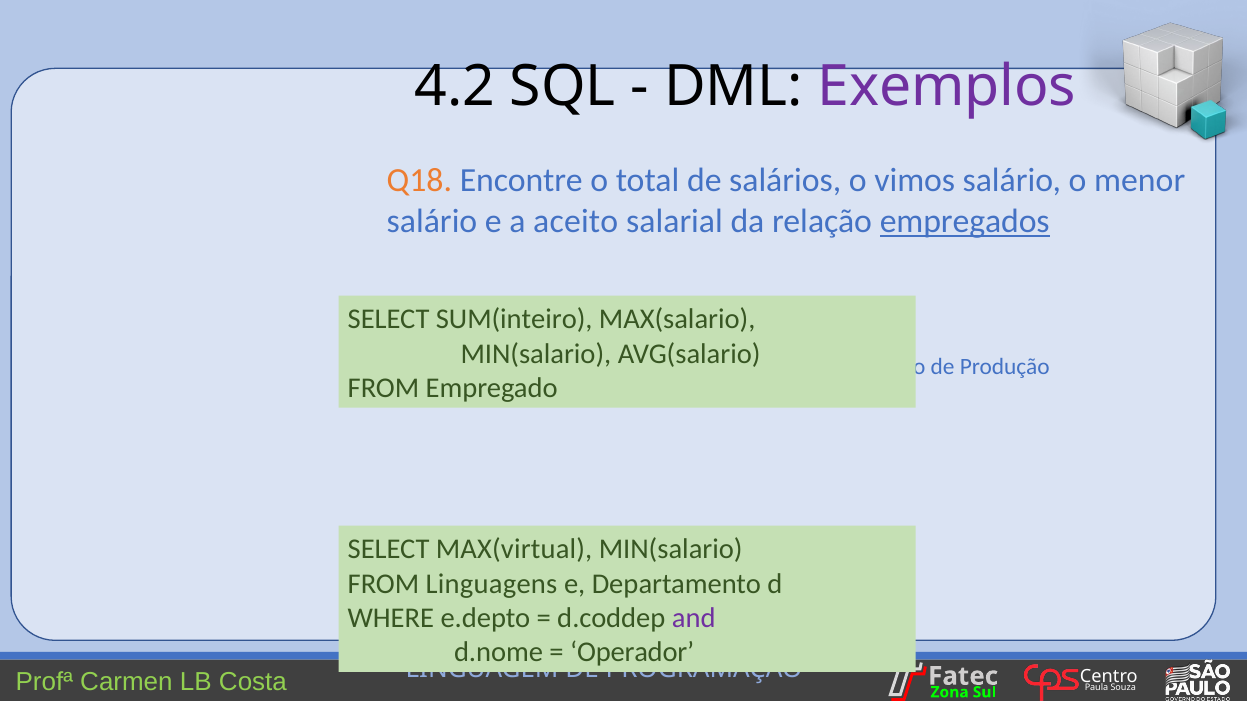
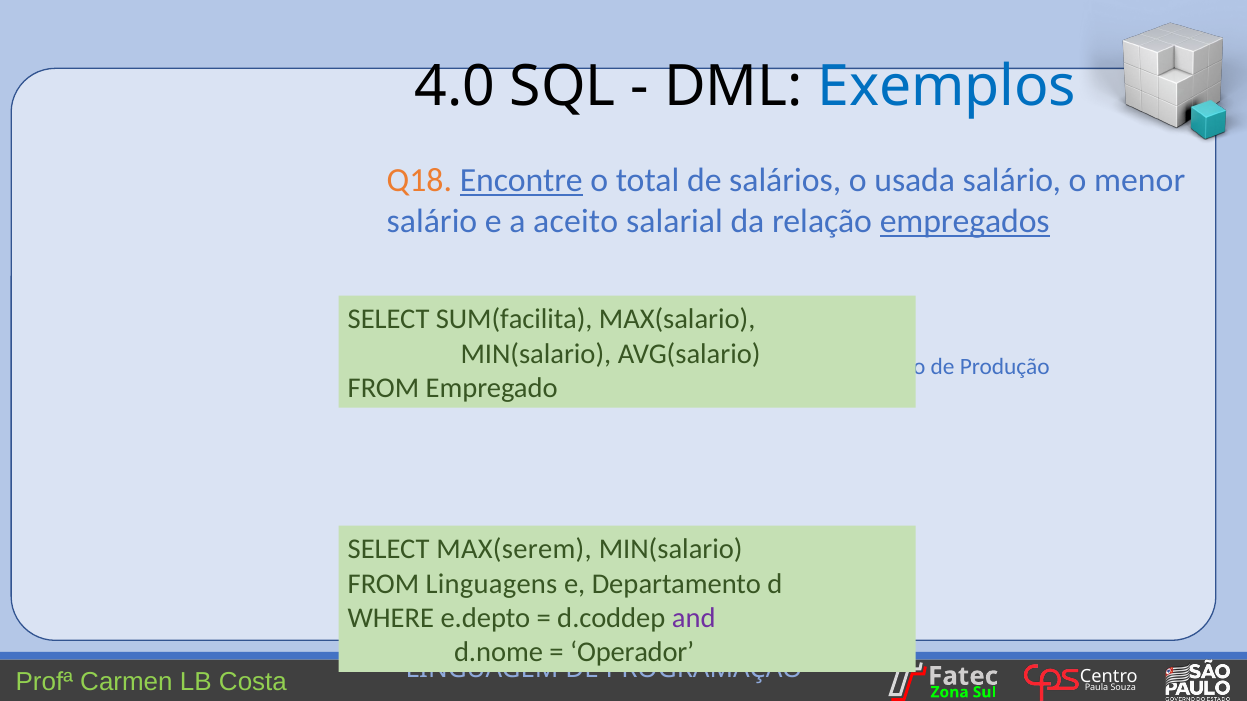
4.2: 4.2 -> 4.0 (455, 86)
Exemplos colour: purple -> blue (947, 86)
Encontre underline: none -> present (521, 181)
vimos: vimos -> usada (915, 181)
SUM(inteiro: SUM(inteiro -> SUM(facilita (514, 320)
MAX(virtual: MAX(virtual -> MAX(serem (514, 550)
